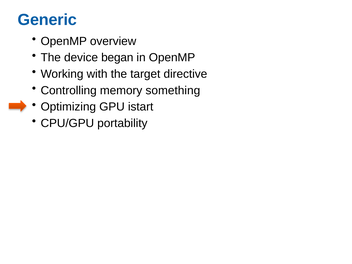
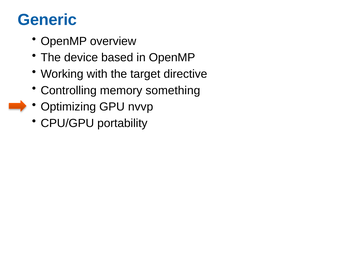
began: began -> based (117, 58)
istart: istart -> nvvp (141, 107)
